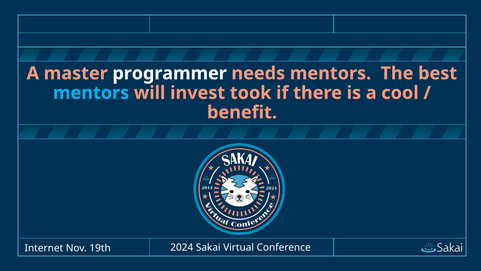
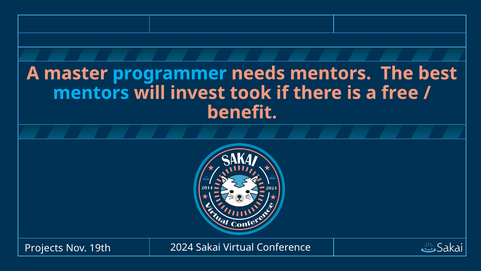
programmer colour: white -> light blue (170, 73)
cool: cool -> free (400, 93)
Internet: Internet -> Projects (44, 248)
